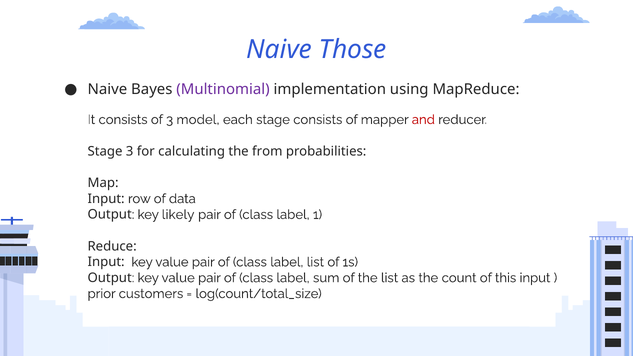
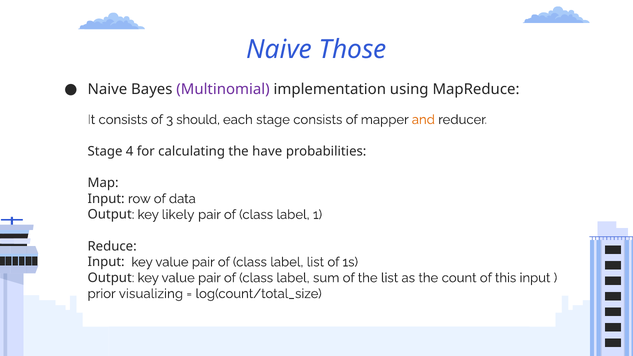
model: model -> should (198, 120)
and colour: red -> orange (423, 120)
Stage 3: 3 -> 4 (130, 151)
from: from -> have (267, 151)
customers: customers -> visualizing (151, 294)
